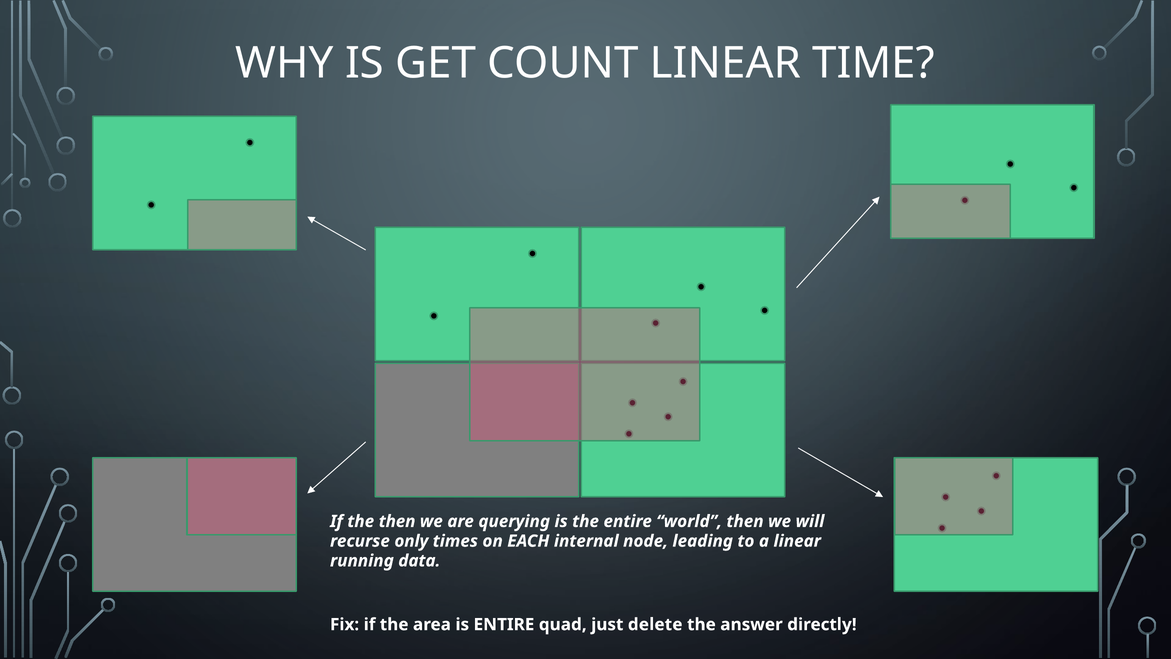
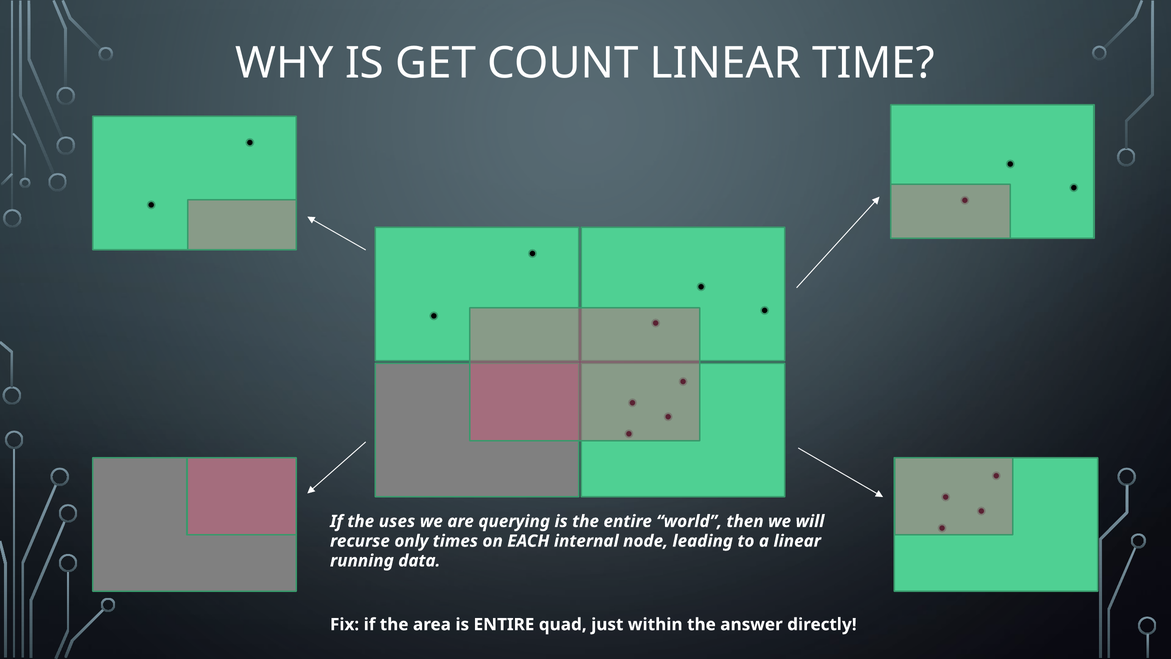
the then: then -> uses (397, 521)
delete: delete -> within (655, 624)
